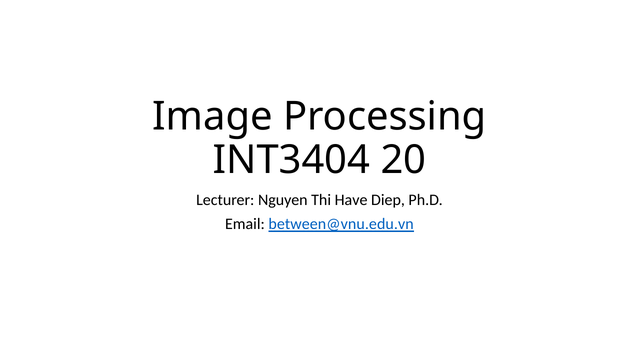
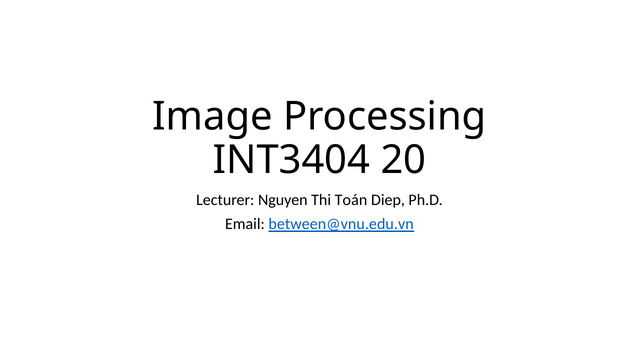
Have: Have -> Toán (351, 200)
